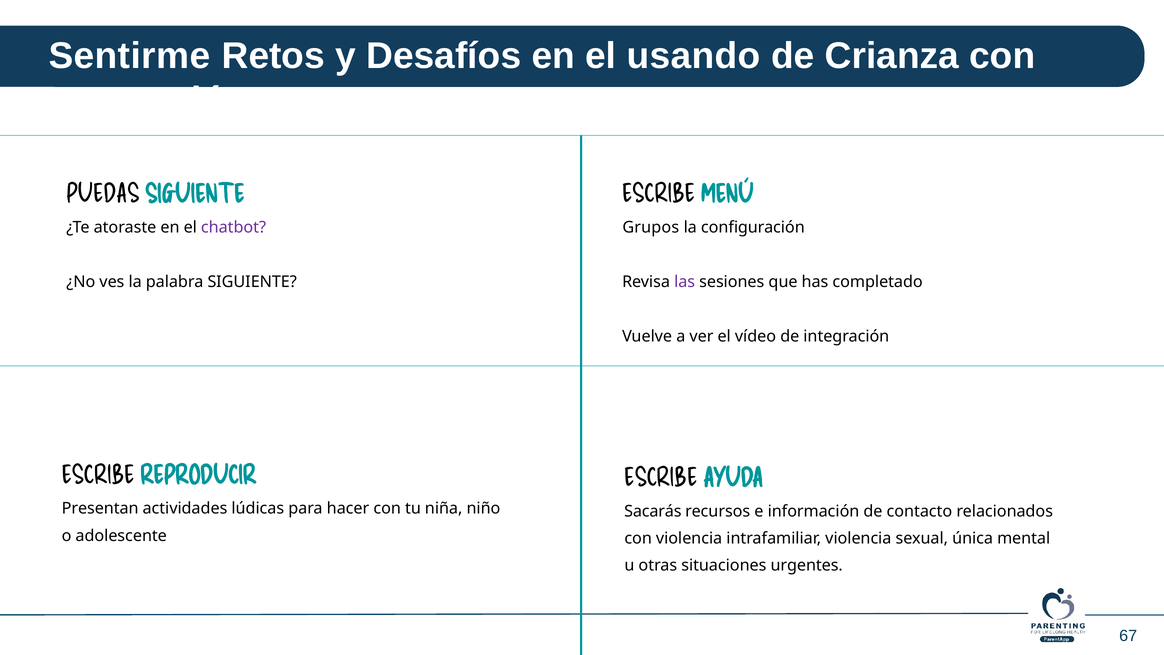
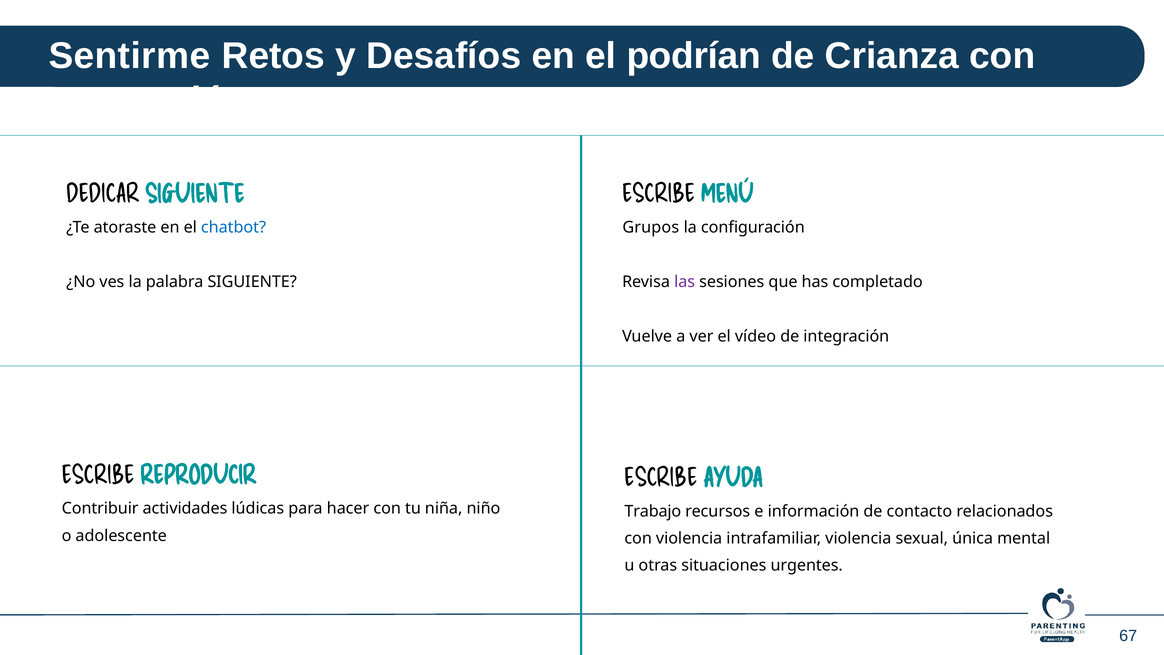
usando: usando -> podrían (694, 56)
PUEDAS: PUEDAS -> DEDICAR (103, 194)
chatbot colour: purple -> blue (234, 227)
Presentan: Presentan -> Contribuir (100, 508)
Sacarás: Sacarás -> Trabajo (653, 511)
